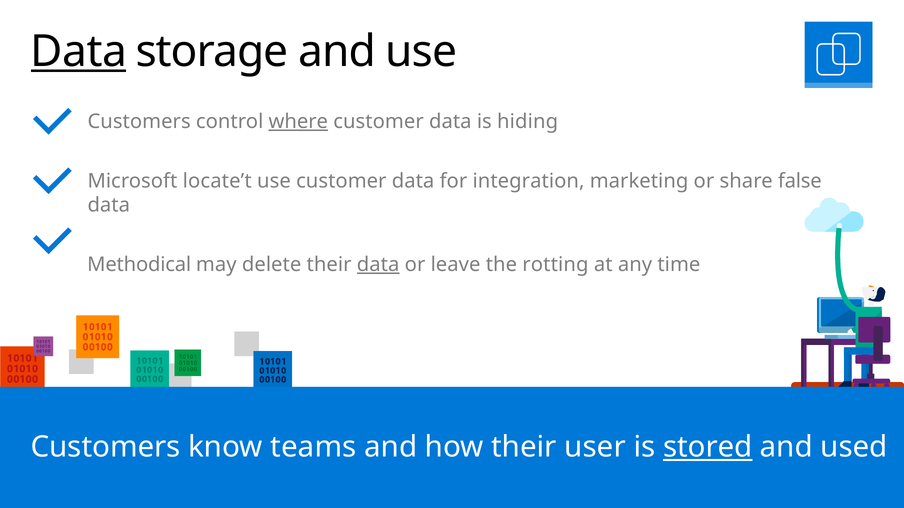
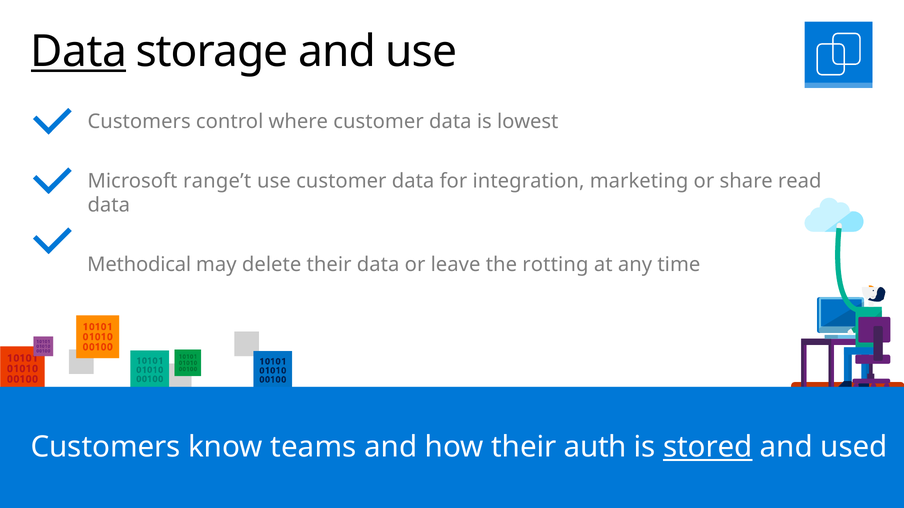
where underline: present -> none (298, 122)
hiding: hiding -> lowest (528, 122)
locate’t: locate’t -> range’t (217, 181)
false: false -> read (800, 181)
data underline: present -> none (378, 265)
user: user -> auth (595, 448)
